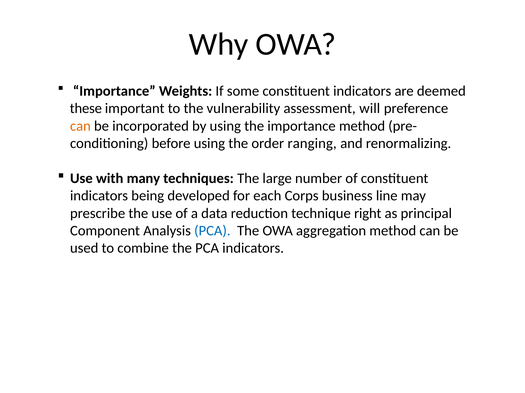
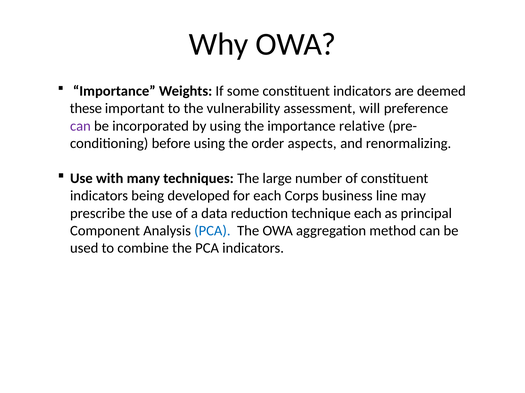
can colour: orange -> purple (80, 126)
importance method: method -> relative (362, 126)
ranging: ranging -> aspects (312, 144)
technique right: right -> each (368, 214)
